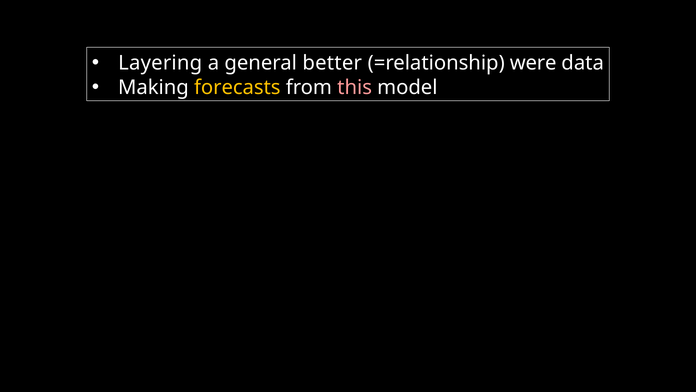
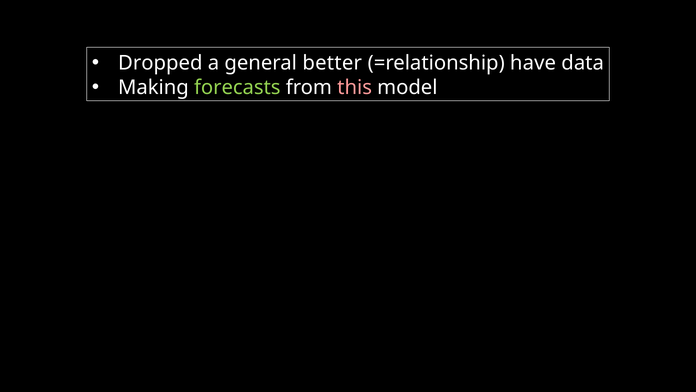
Layering: Layering -> Dropped (160, 63)
were: were -> have (533, 63)
forecasts colour: yellow -> light green (237, 88)
